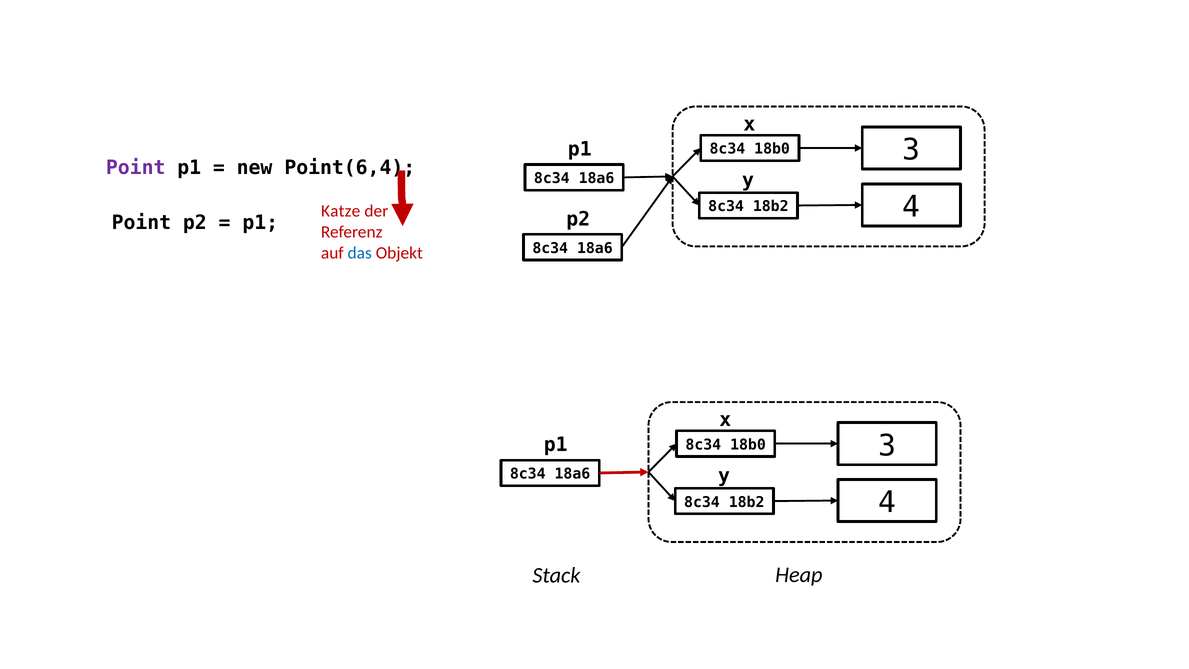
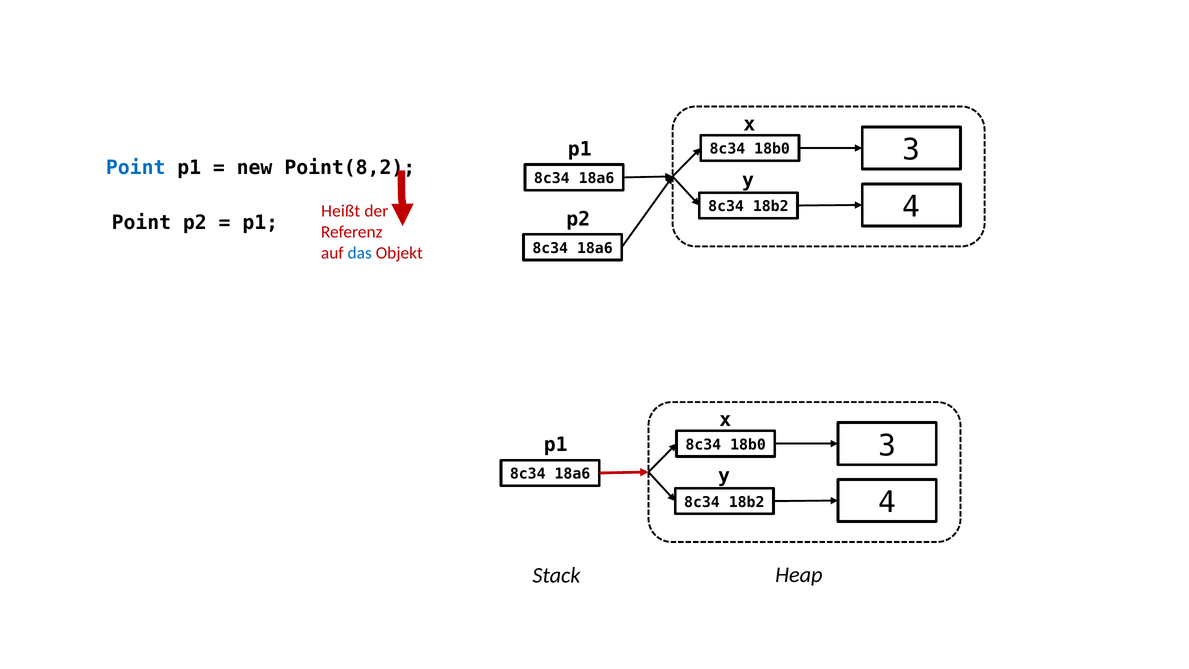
Point colour: purple -> blue (136, 168)
Point(6,4: Point(6,4 -> Point(8,2 (350, 168)
Katze: Katze -> Heißt (341, 211)
